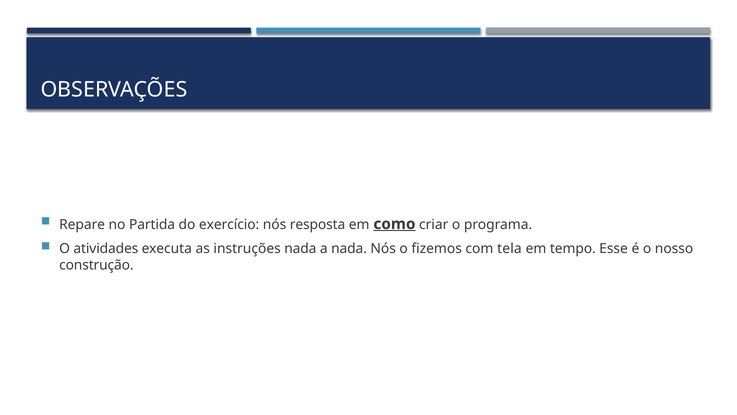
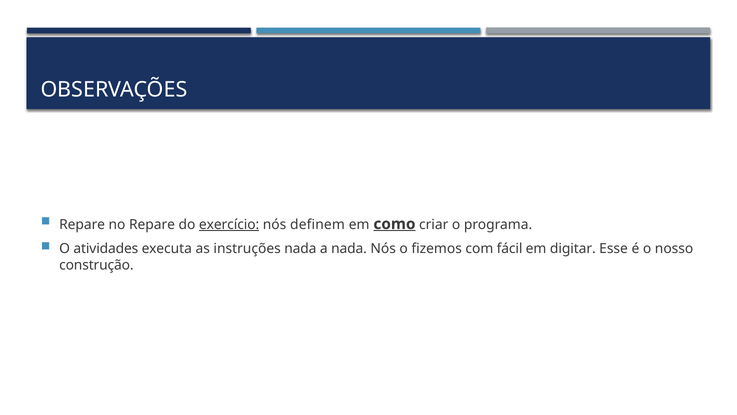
no Partida: Partida -> Repare (152, 224)
exercício underline: none -> present (229, 224)
resposta: resposta -> definem (317, 224)
tela: tela -> fácil (510, 249)
tempo: tempo -> digitar (573, 249)
